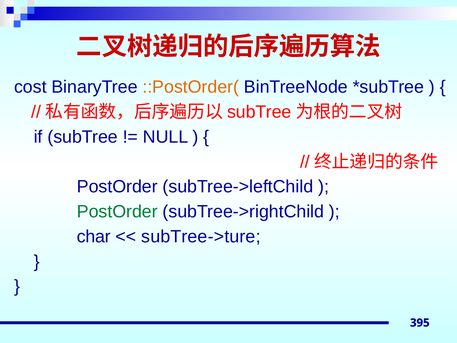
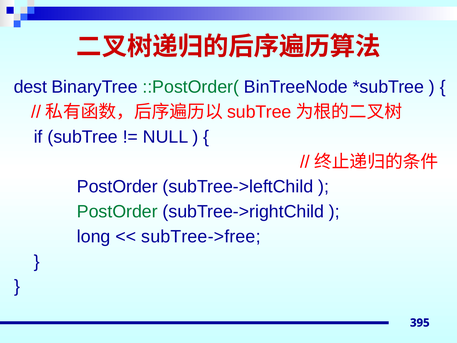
cost: cost -> dest (30, 87)
::PostOrder( colour: orange -> green (191, 87)
char: char -> long (94, 236)
subTree->ture: subTree->ture -> subTree->free (201, 236)
